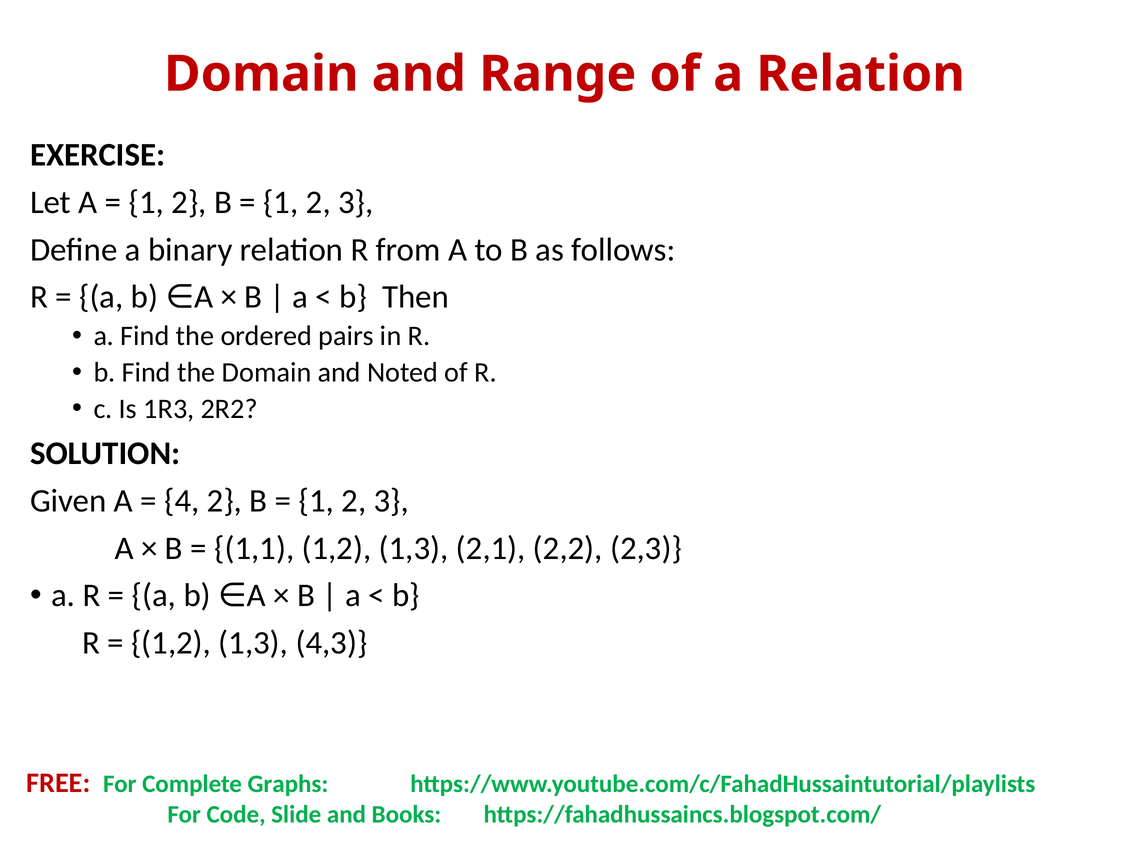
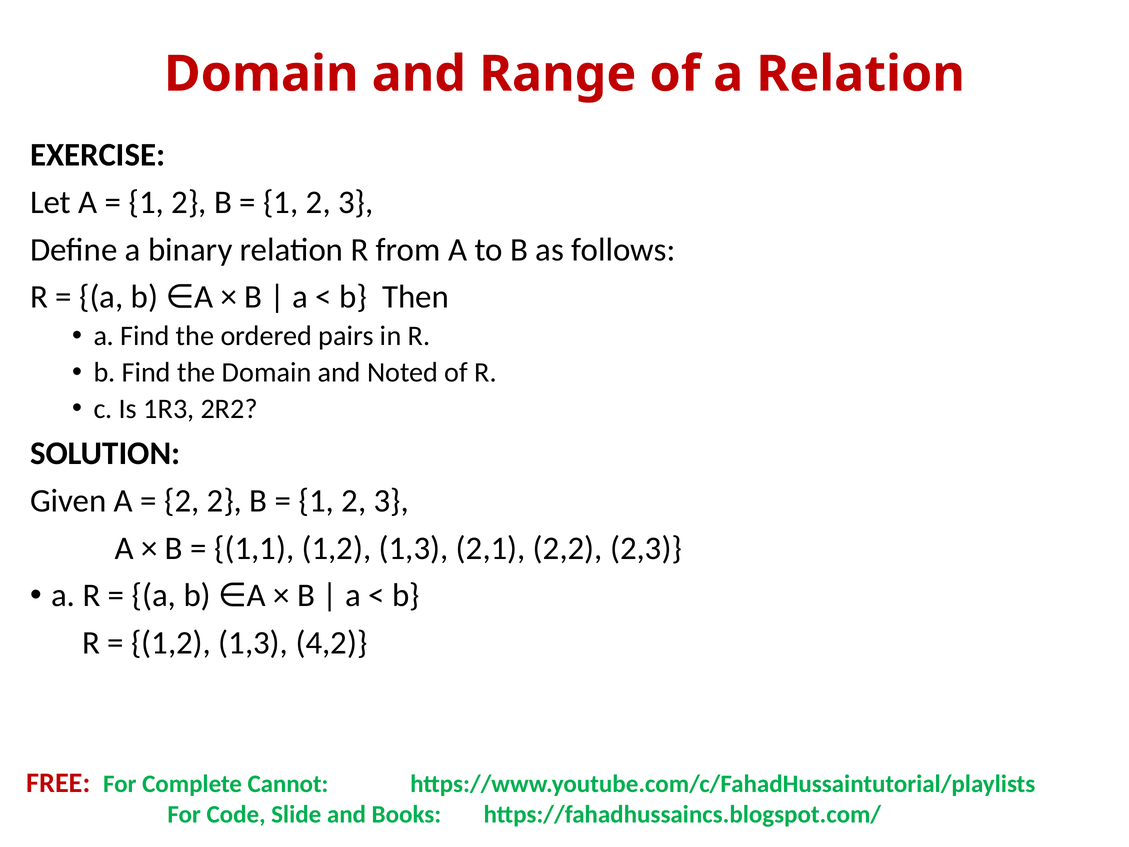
4: 4 -> 2 (182, 501)
4,3: 4,3 -> 4,2 (332, 643)
Graphs: Graphs -> Cannot (288, 784)
